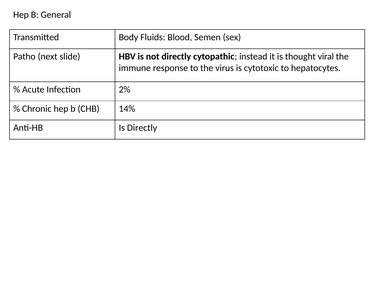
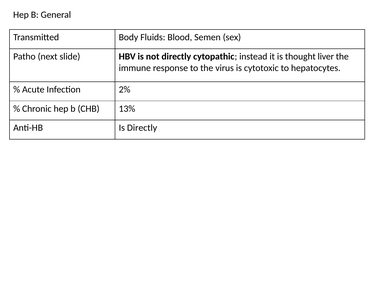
viral: viral -> liver (326, 56)
14%: 14% -> 13% (127, 109)
